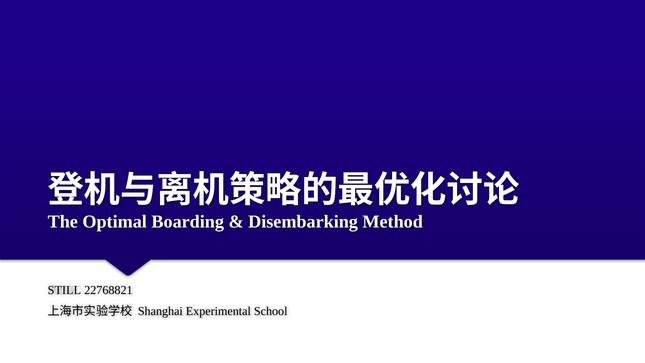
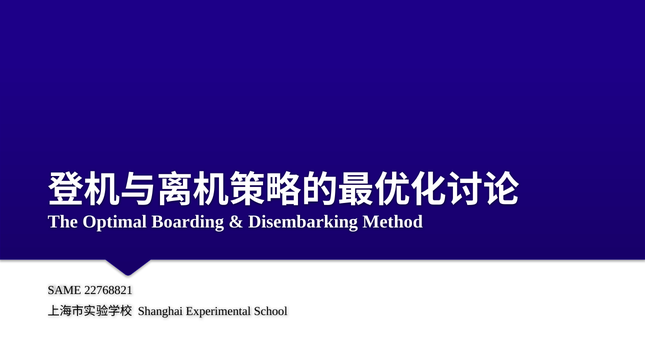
STILL: STILL -> SAME (64, 290)
